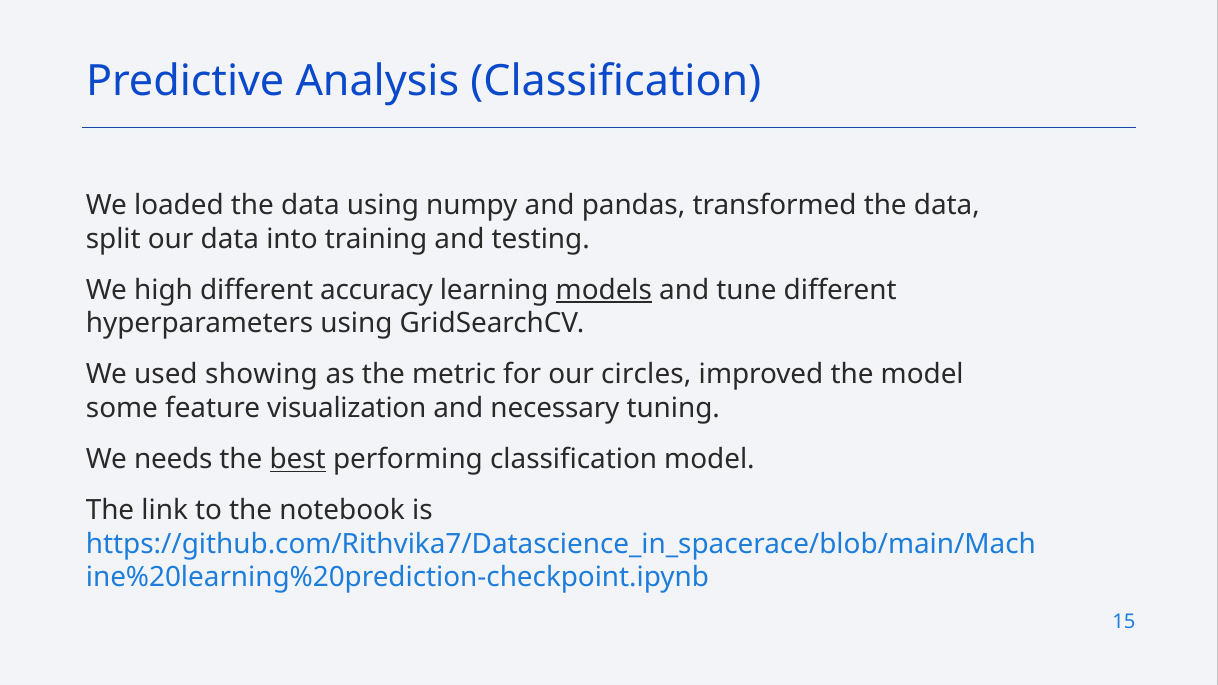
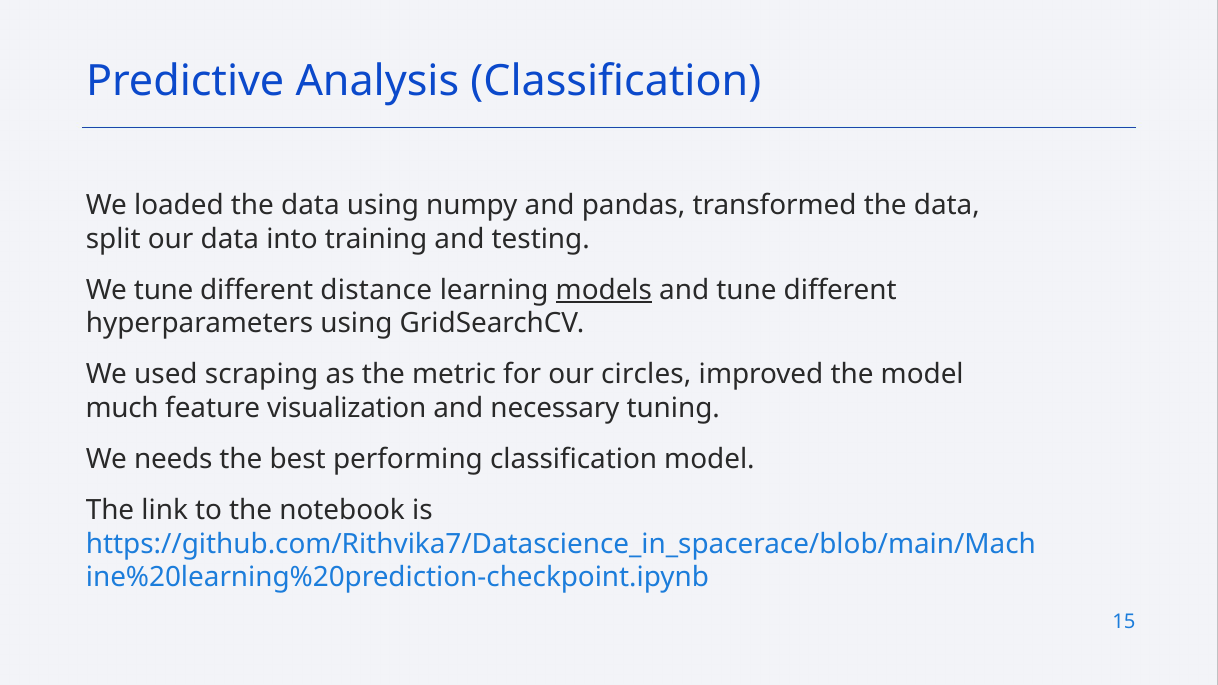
We high: high -> tune (164, 290)
accuracy: accuracy -> distance (376, 290)
showing: showing -> scraping (262, 375)
some: some -> much (122, 408)
best underline: present -> none (298, 460)
